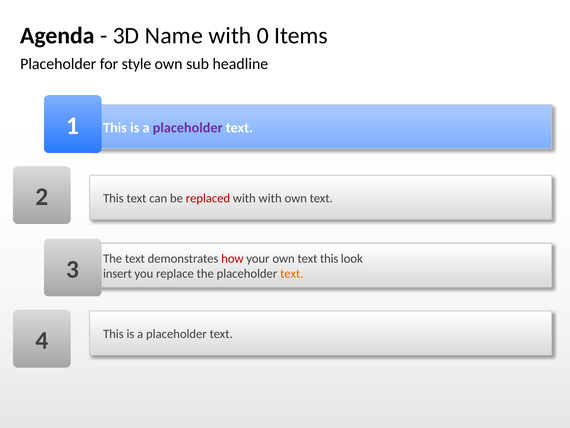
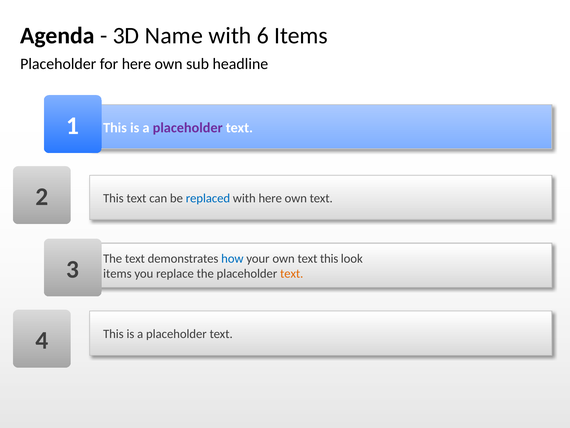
0: 0 -> 6 (263, 36)
for style: style -> here (136, 64)
replaced colour: red -> blue (208, 198)
with with: with -> here (270, 198)
how colour: red -> blue (232, 258)
insert: insert -> items (117, 273)
